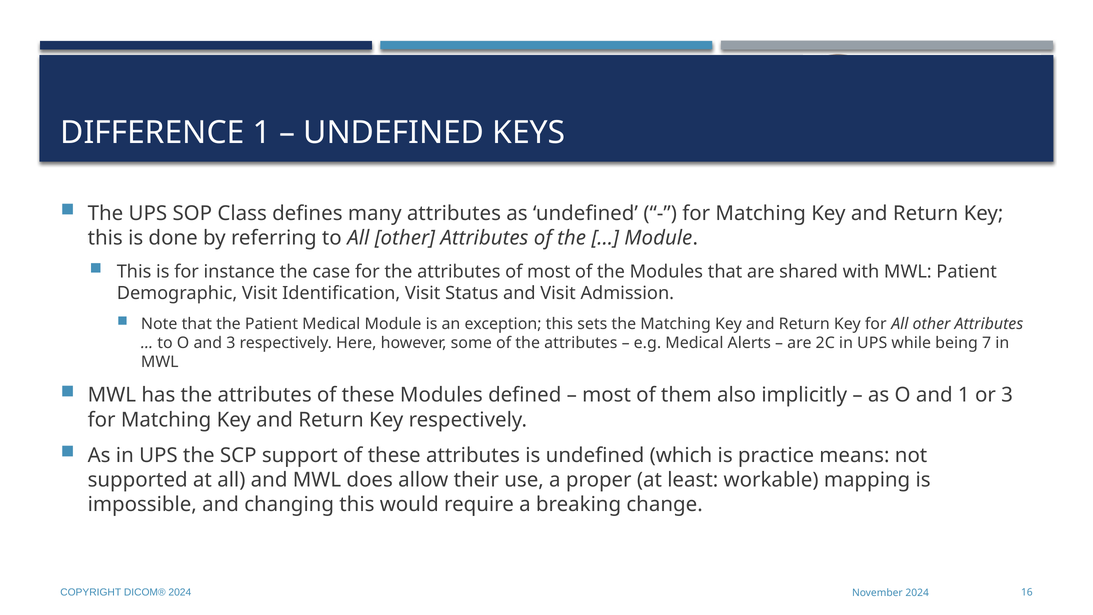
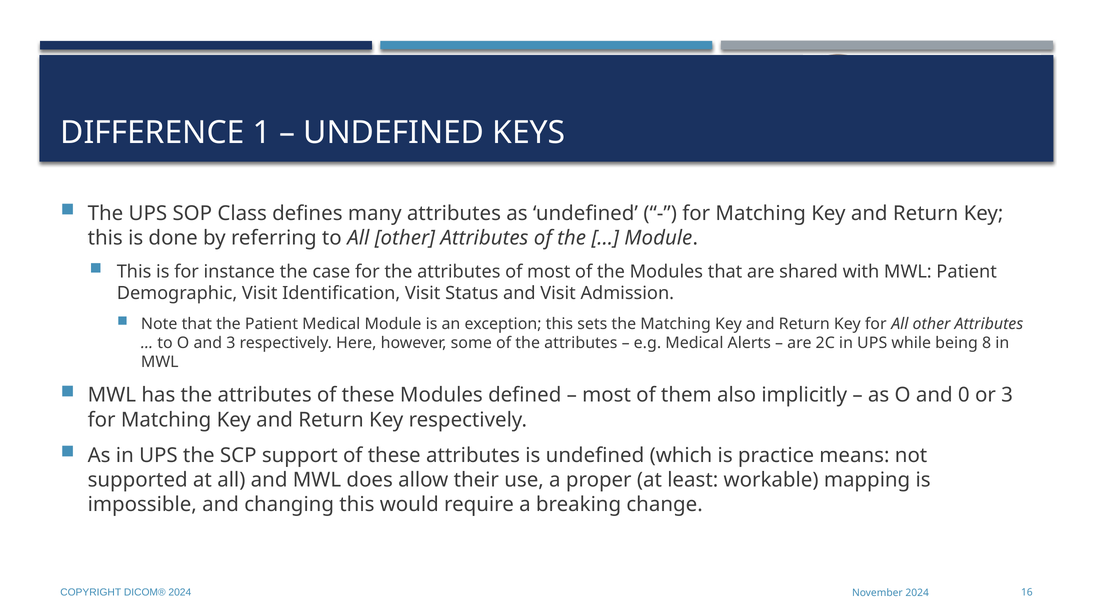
7: 7 -> 8 (987, 343)
and 1: 1 -> 0 (964, 395)
